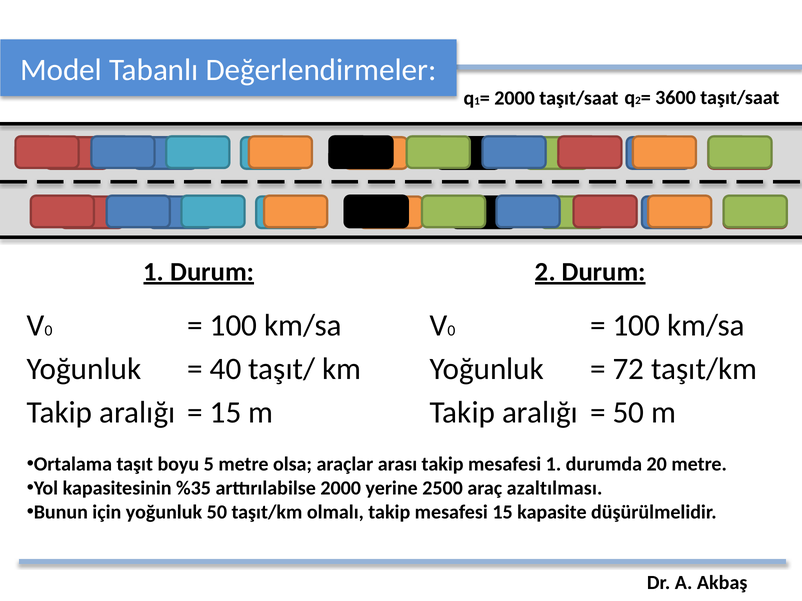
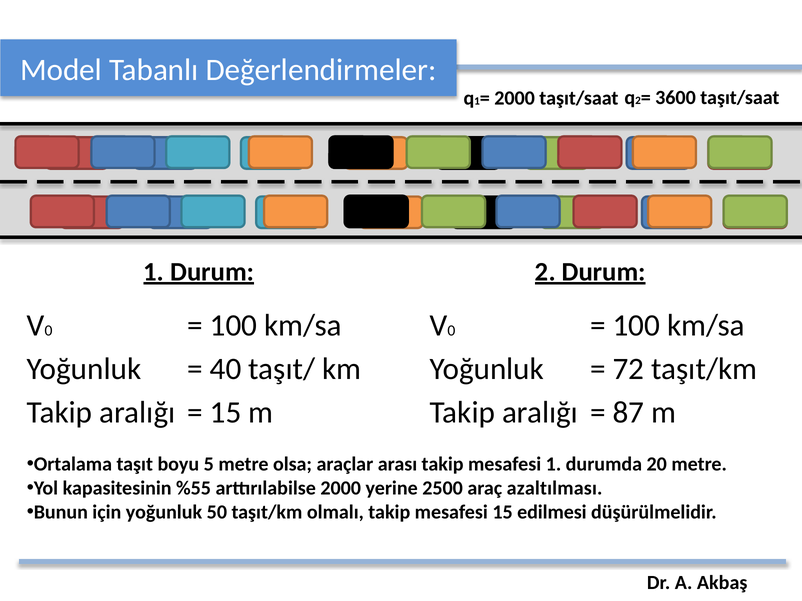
50: 50 -> 87 (628, 413)
%35: %35 -> %55 (194, 489)
kapasite: kapasite -> edilmesi (552, 513)
